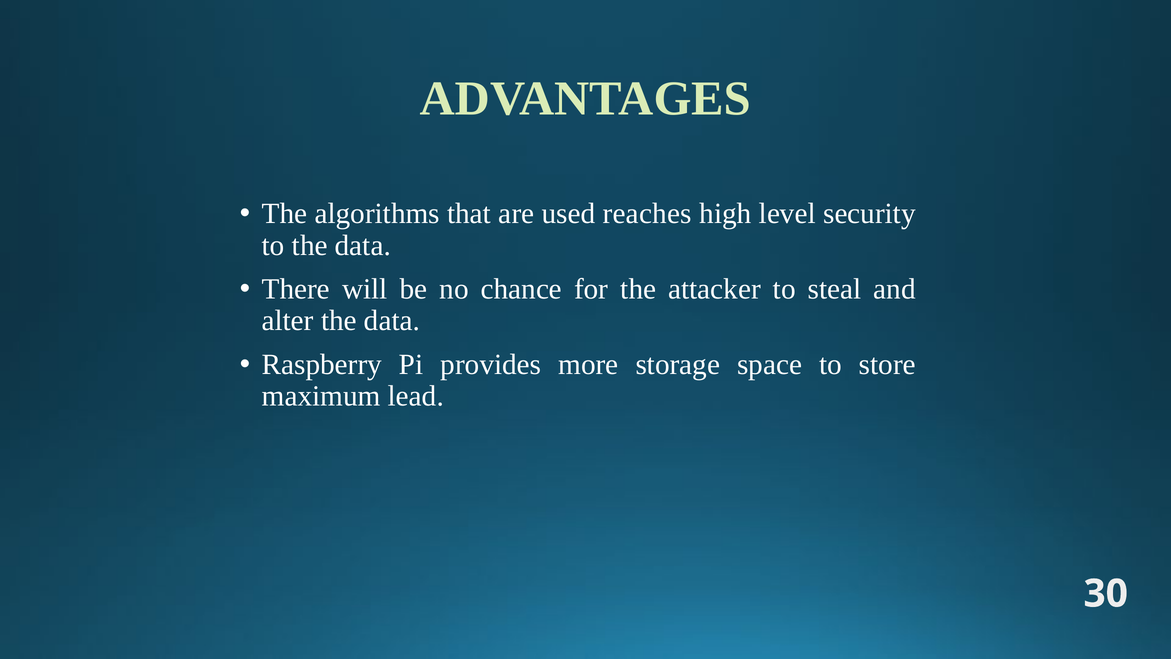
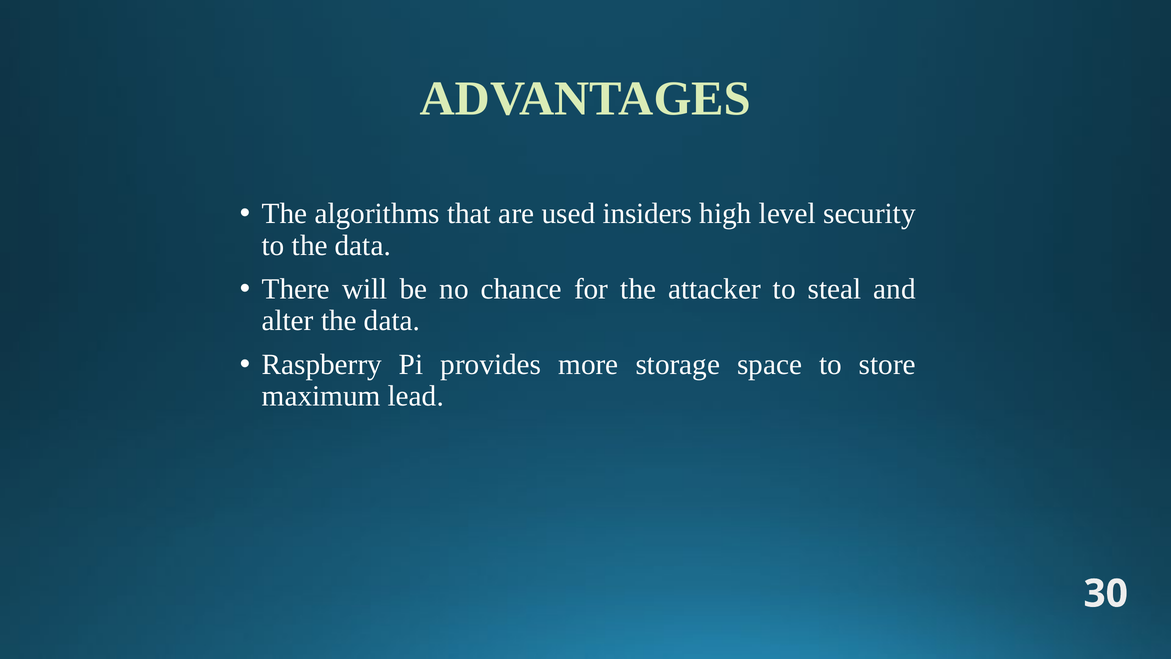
reaches: reaches -> insiders (648, 214)
